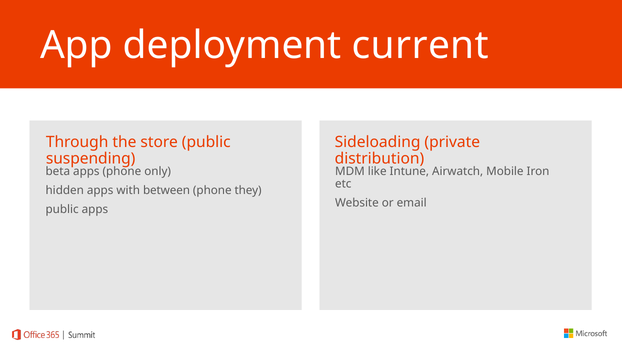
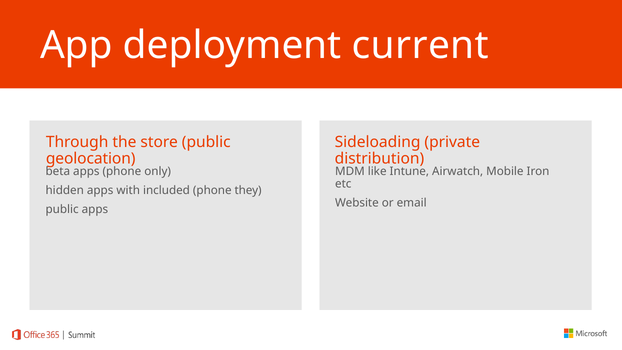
suspending: suspending -> geolocation (91, 159)
between: between -> included (166, 190)
